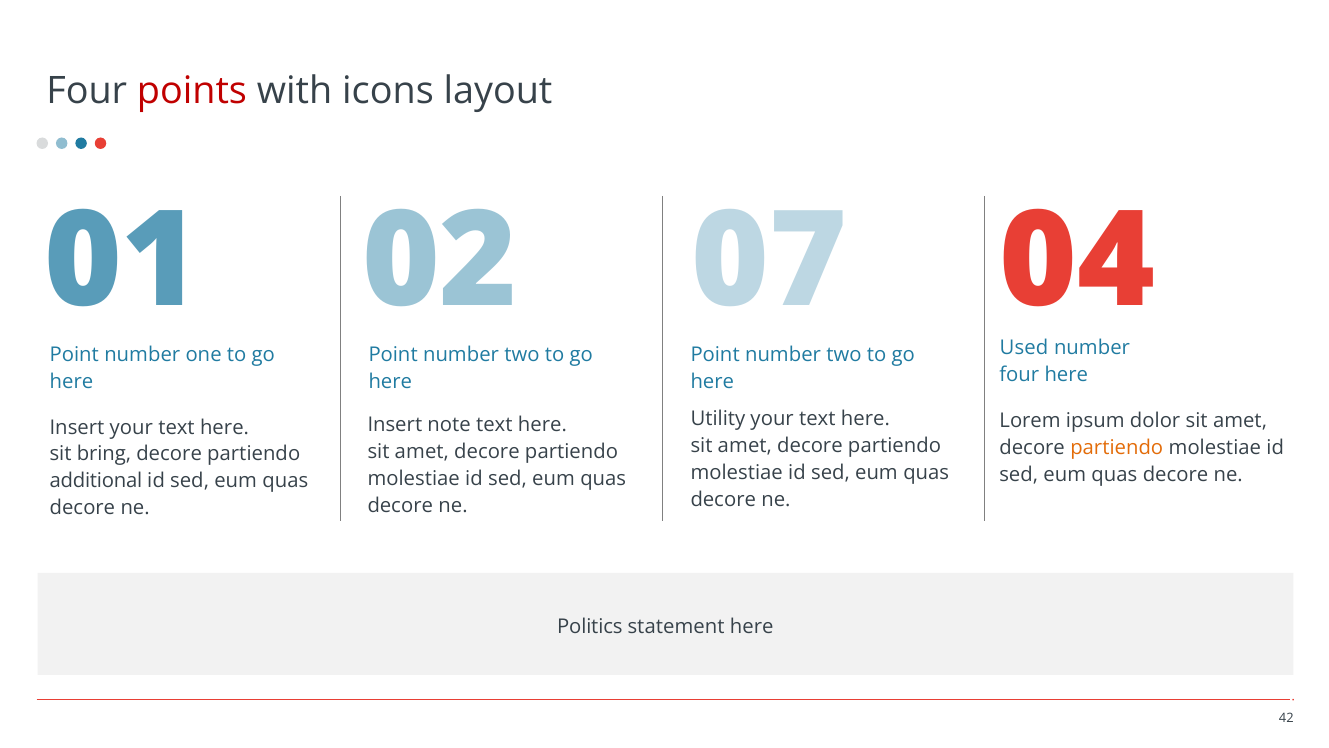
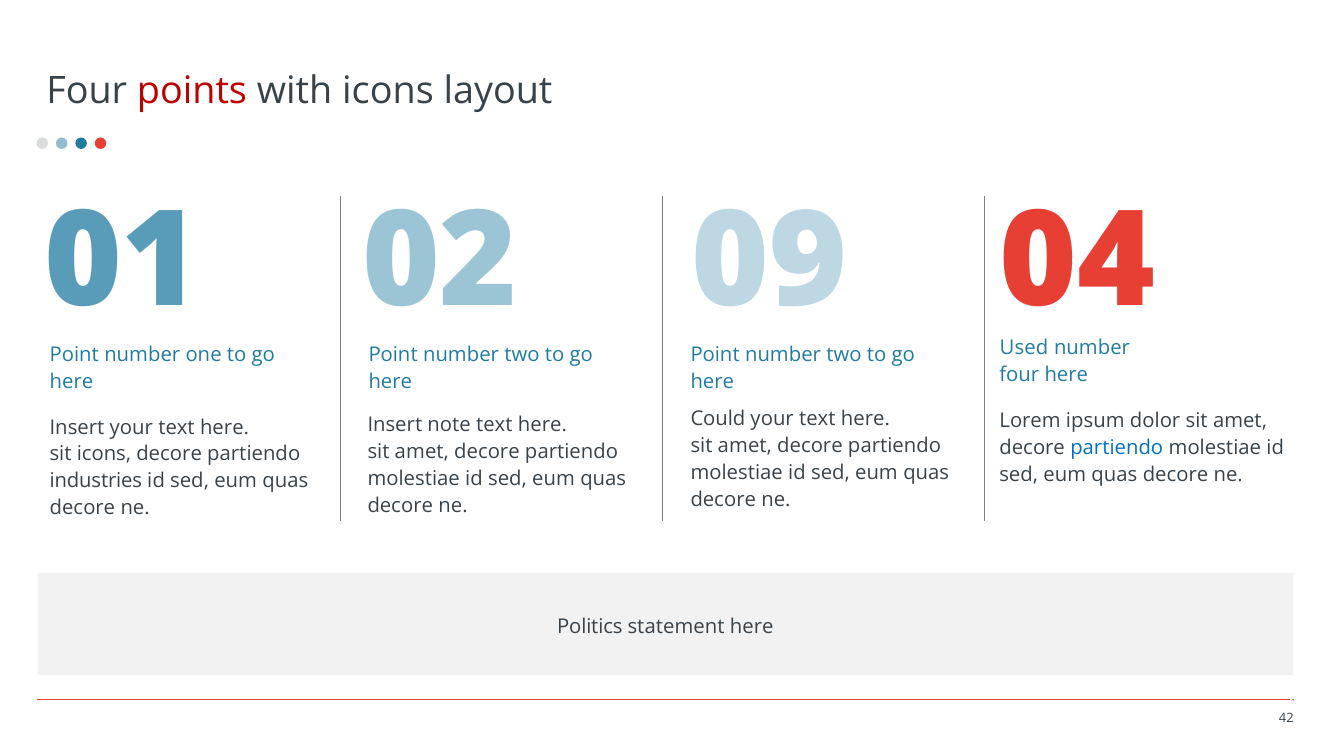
07: 07 -> 09 (770, 262)
Utility: Utility -> Could (718, 419)
partiendo colour: orange -> blue (1117, 447)
sit bring: bring -> icons (104, 454)
additional: additional -> industries (96, 481)
